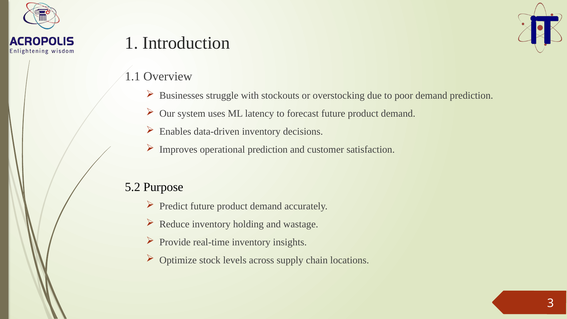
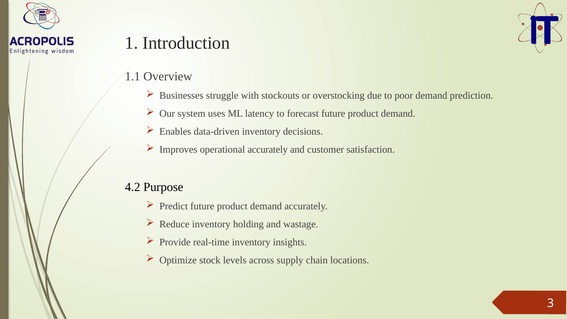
operational prediction: prediction -> accurately (268, 150)
5.2: 5.2 -> 4.2 (133, 187)
